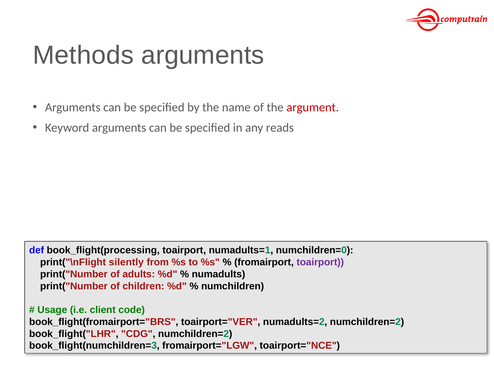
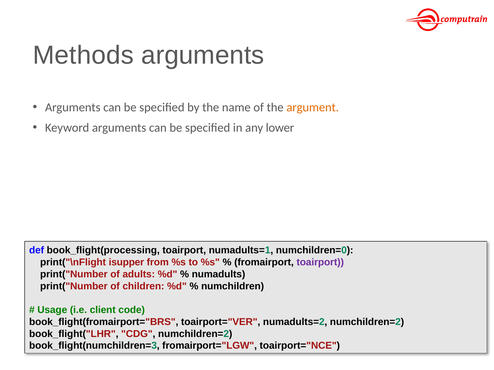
argument colour: red -> orange (313, 108)
reads: reads -> lower (280, 128)
silently: silently -> isupper (126, 263)
